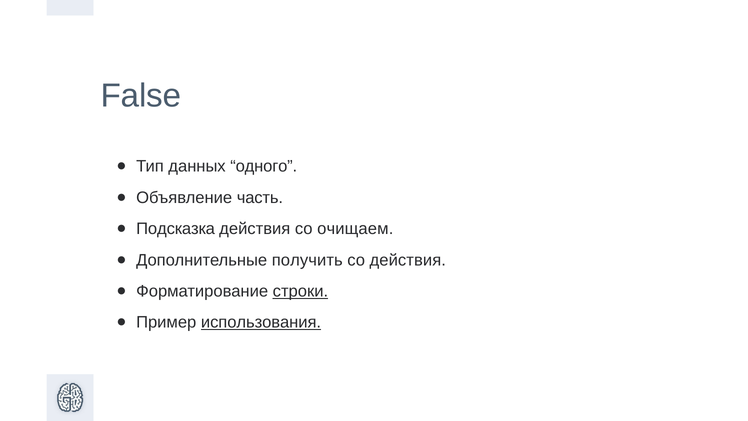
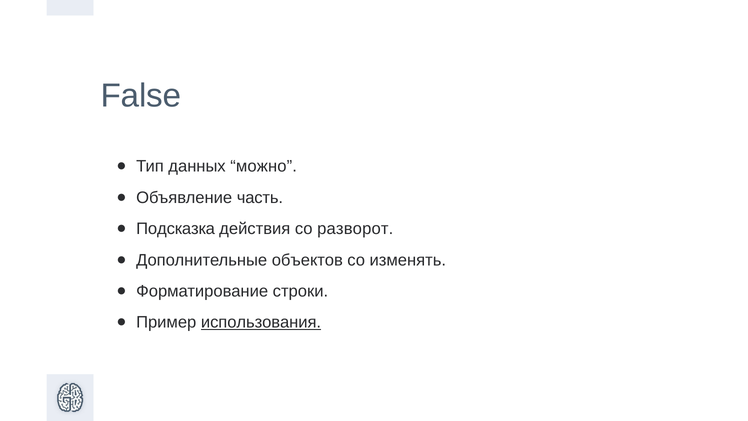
одного: одного -> можно (264, 166)
очищаем: очищаем -> разворот (355, 229)
получить: получить -> объектов (307, 260)
со действия: действия -> изменять (408, 260)
строки underline: present -> none (300, 291)
